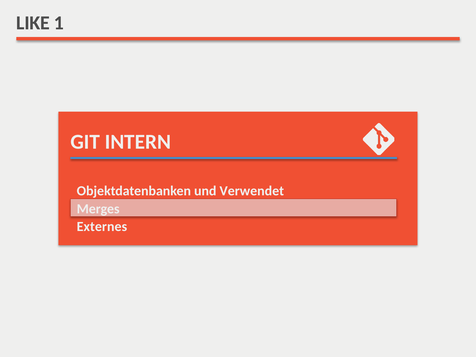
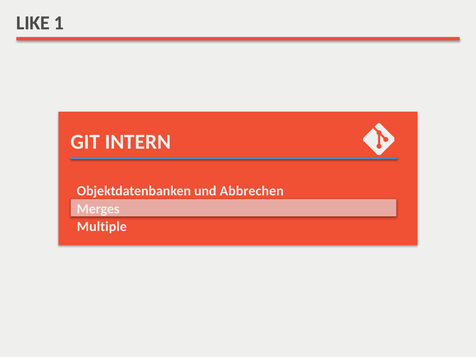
Verwendet: Verwendet -> Abbrechen (252, 191)
Externes: Externes -> Multiple (102, 227)
